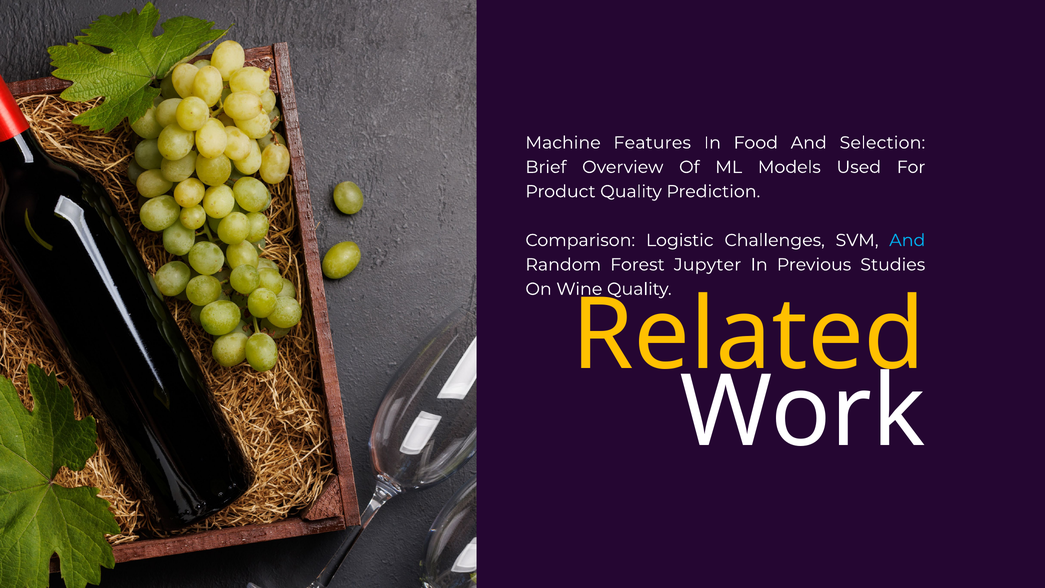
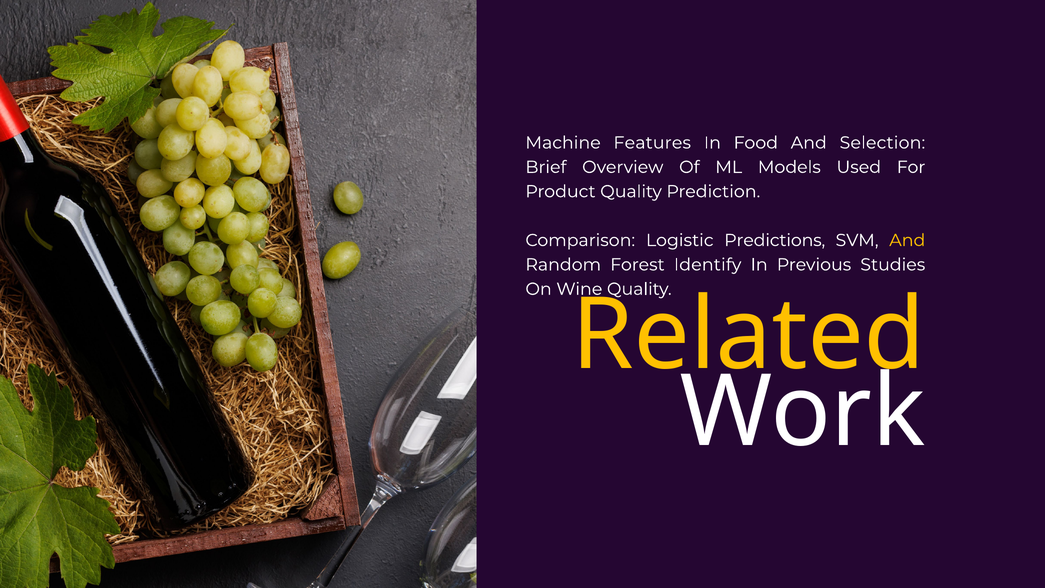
Challenges: Challenges -> Predictions (775, 240)
And colour: light blue -> yellow (907, 240)
Jupyter: Jupyter -> Identify (708, 265)
